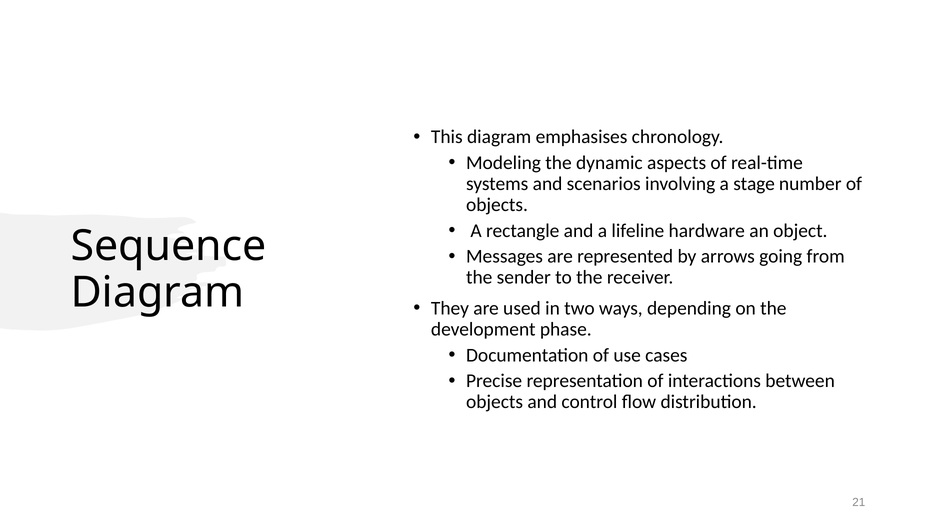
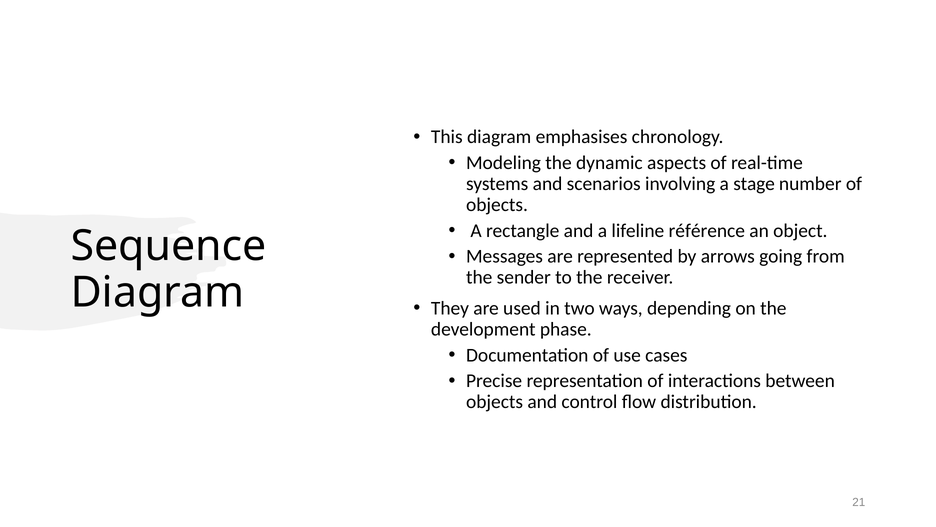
hardware: hardware -> référence (707, 230)
